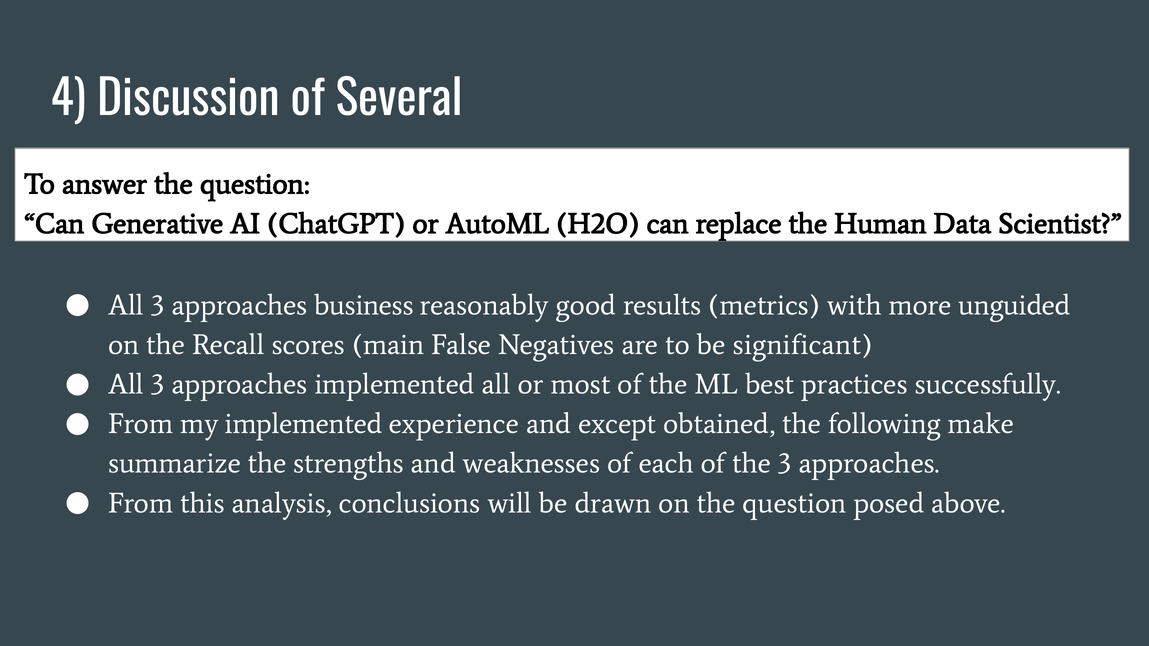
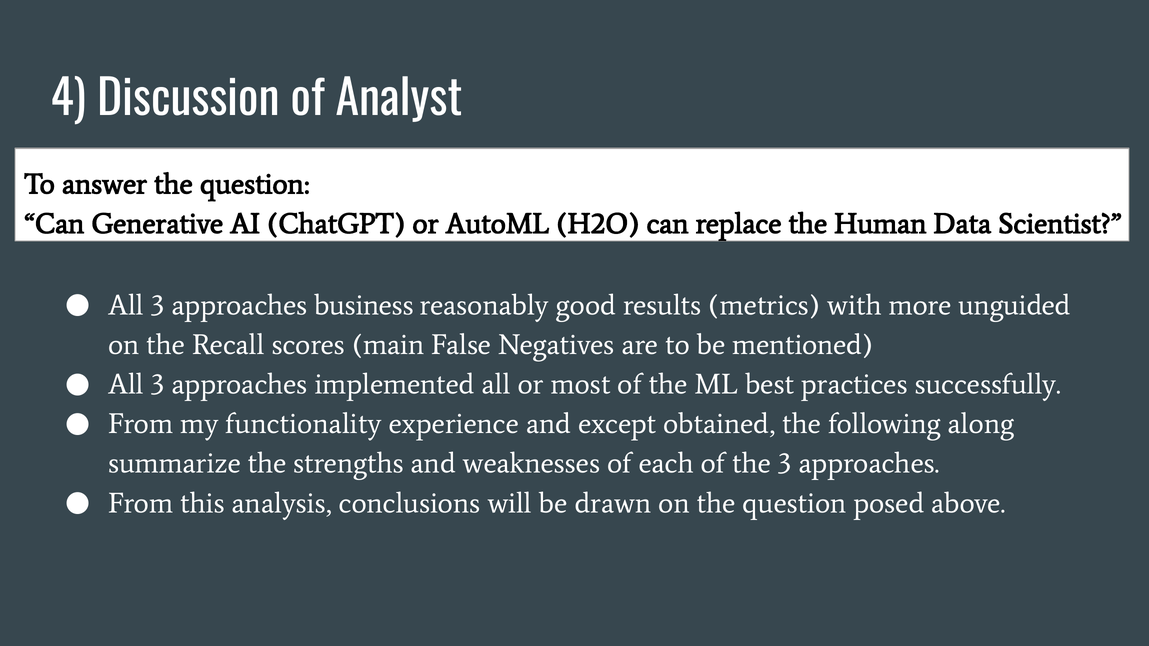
Several: Several -> Analyst (399, 99)
significant: significant -> mentioned (803, 345)
my implemented: implemented -> functionality (303, 424)
make: make -> along (981, 424)
